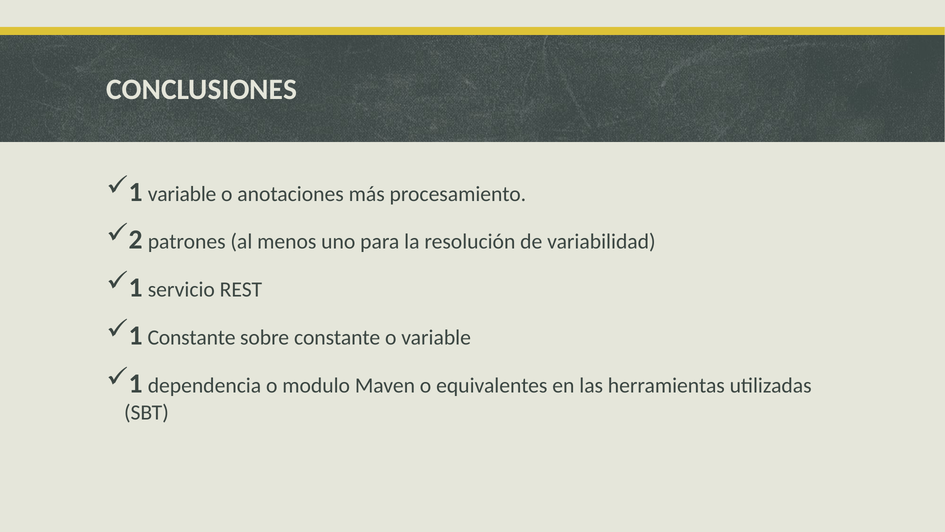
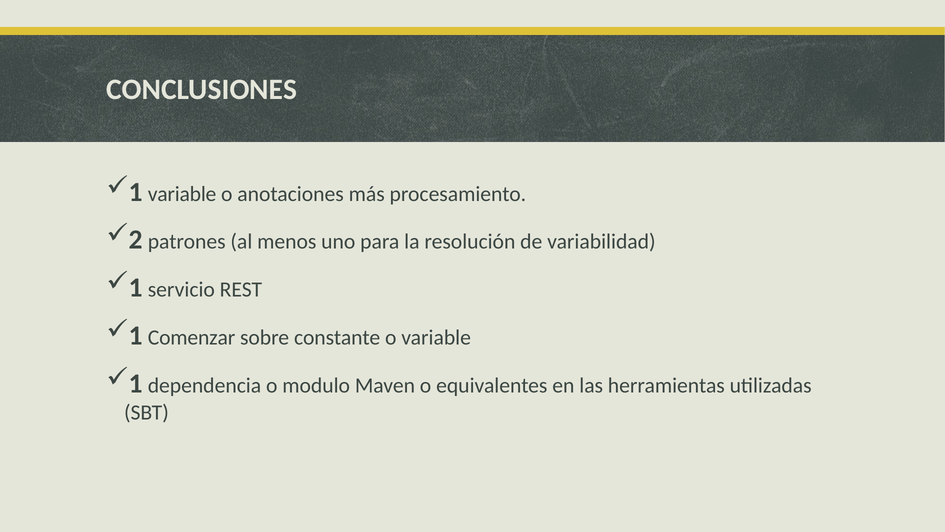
1 Constante: Constante -> Comenzar (192, 337)
